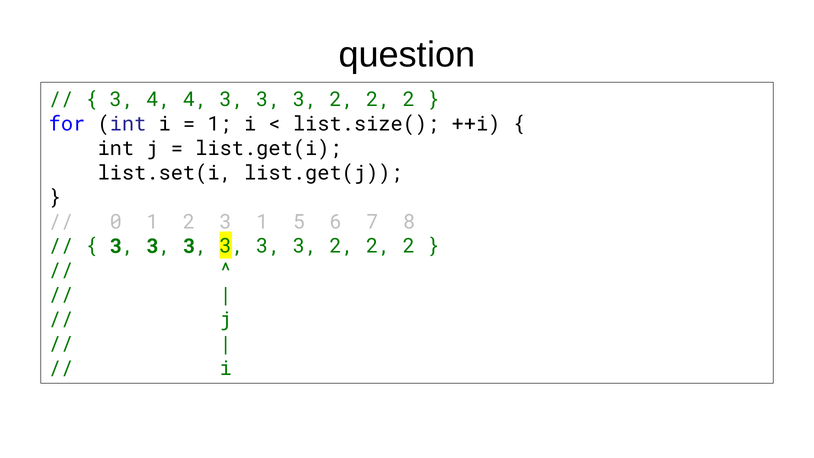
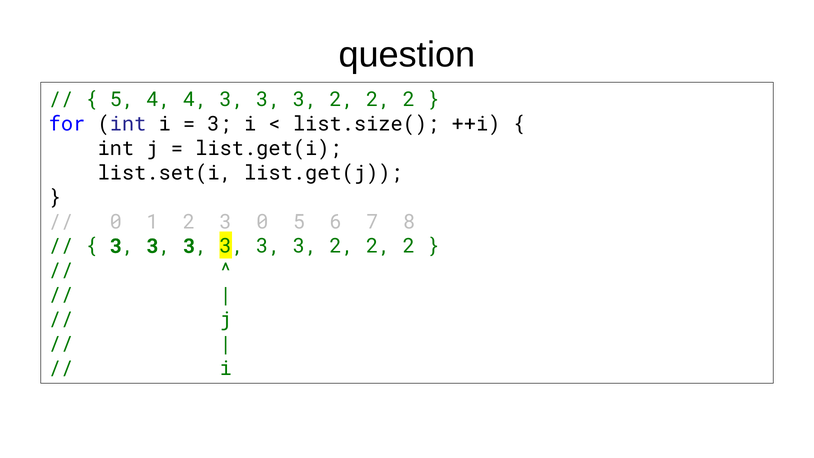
3: 3 -> 5 (122, 100)
1: 1 -> 3 (220, 124)
1: 1 -> 0 (262, 222)
